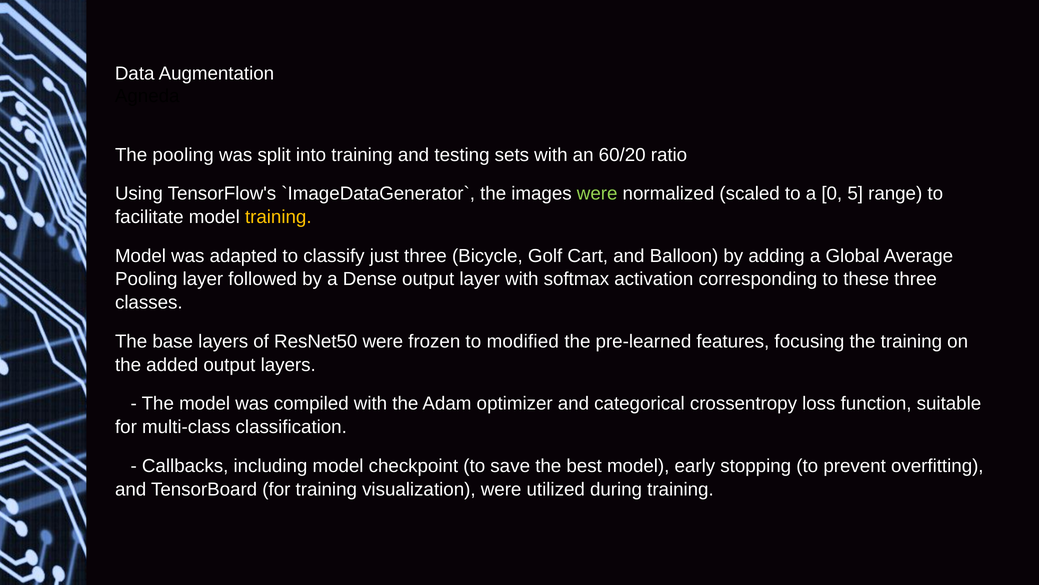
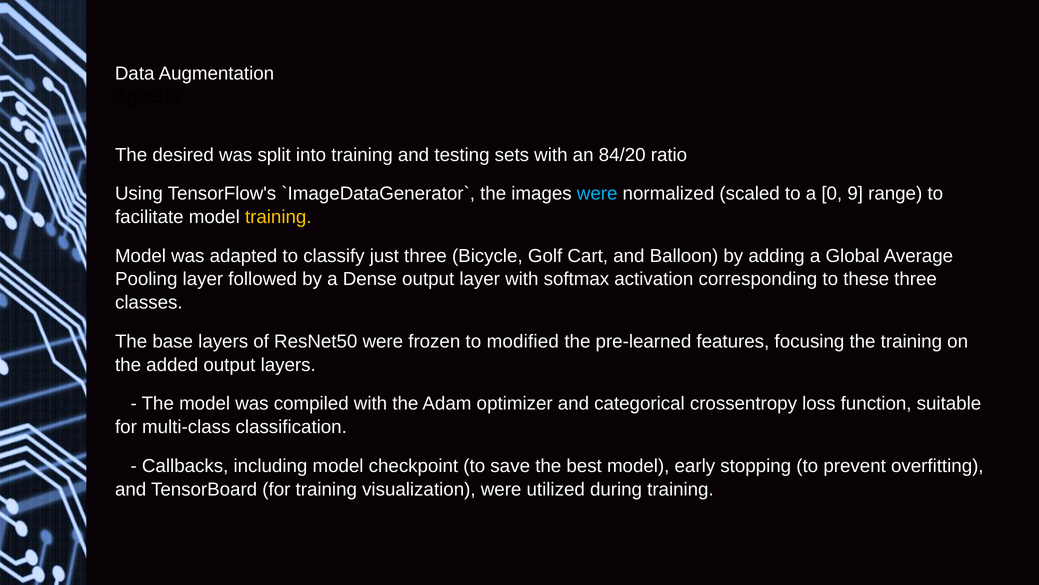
The pooling: pooling -> desired (183, 155)
60/20: 60/20 -> 84/20 (622, 155)
were colour: light green -> light blue (597, 194)
5: 5 -> 9 (855, 194)
